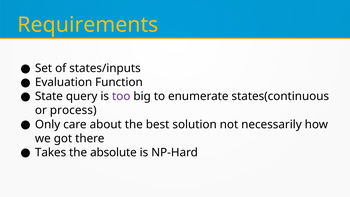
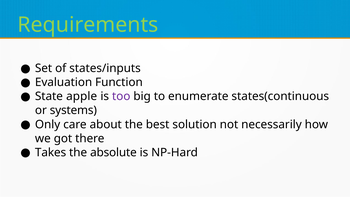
Requirements colour: yellow -> light green (88, 25)
query: query -> apple (82, 96)
process: process -> systems (73, 110)
